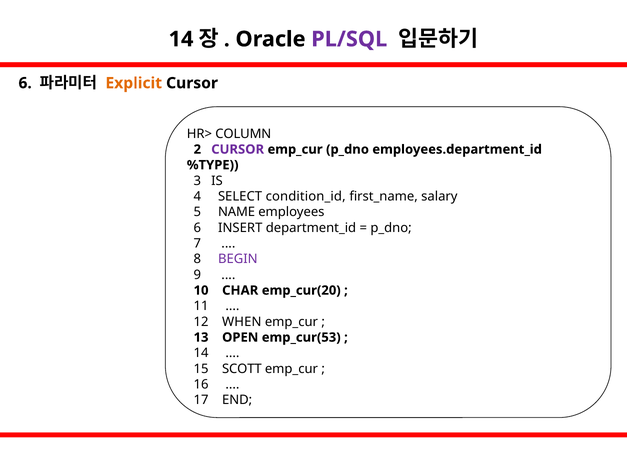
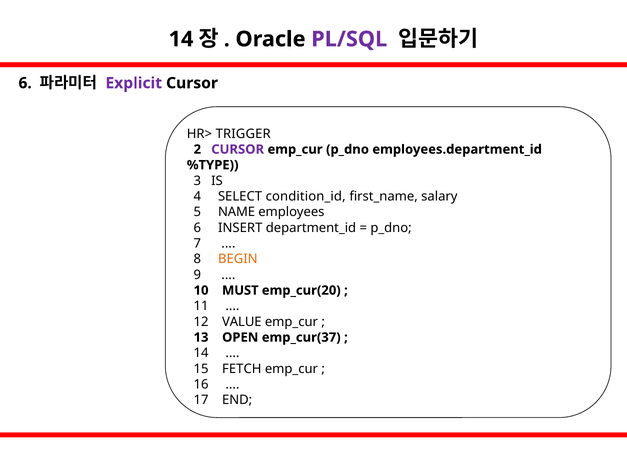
Explicit colour: orange -> purple (134, 83)
COLUMN: COLUMN -> TRIGGER (243, 134)
BEGIN colour: purple -> orange (238, 259)
CHAR: CHAR -> MUST (240, 291)
WHEN: WHEN -> VALUE (242, 322)
emp_cur(53: emp_cur(53 -> emp_cur(37 (301, 338)
SCOTT: SCOTT -> FETCH (242, 369)
